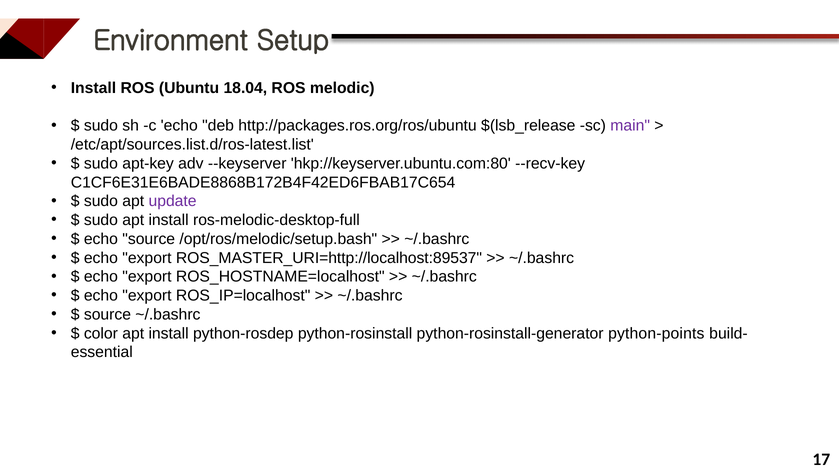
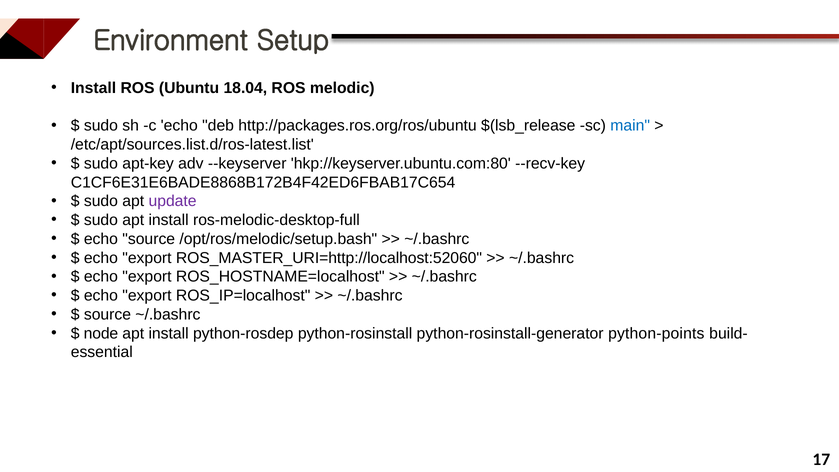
main colour: purple -> blue (630, 126)
ROS_MASTER_URI=http://localhost:89537: ROS_MASTER_URI=http://localhost:89537 -> ROS_MASTER_URI=http://localhost:52060 (329, 258)
color: color -> node (101, 333)
